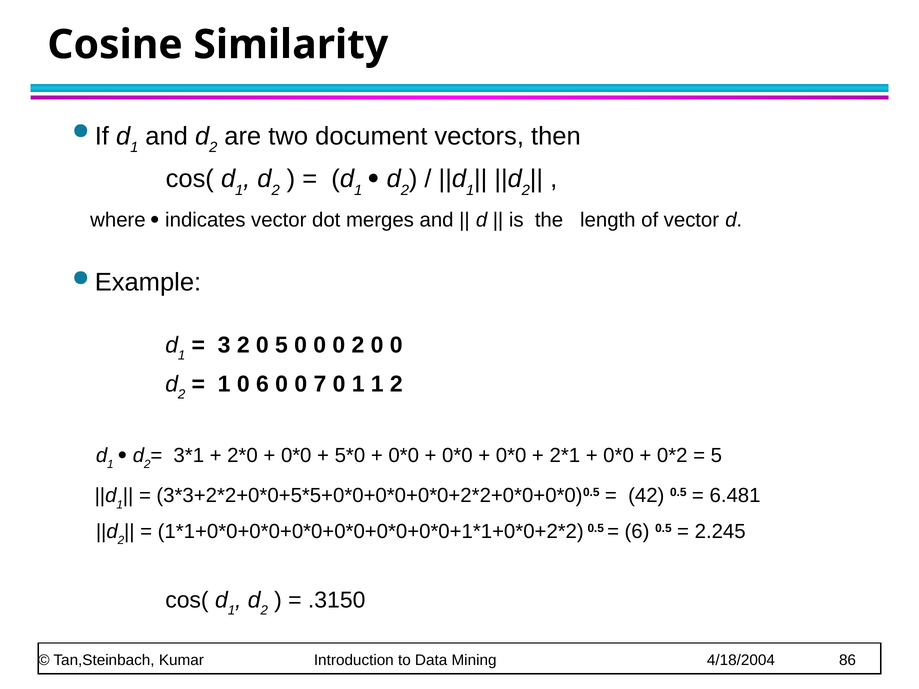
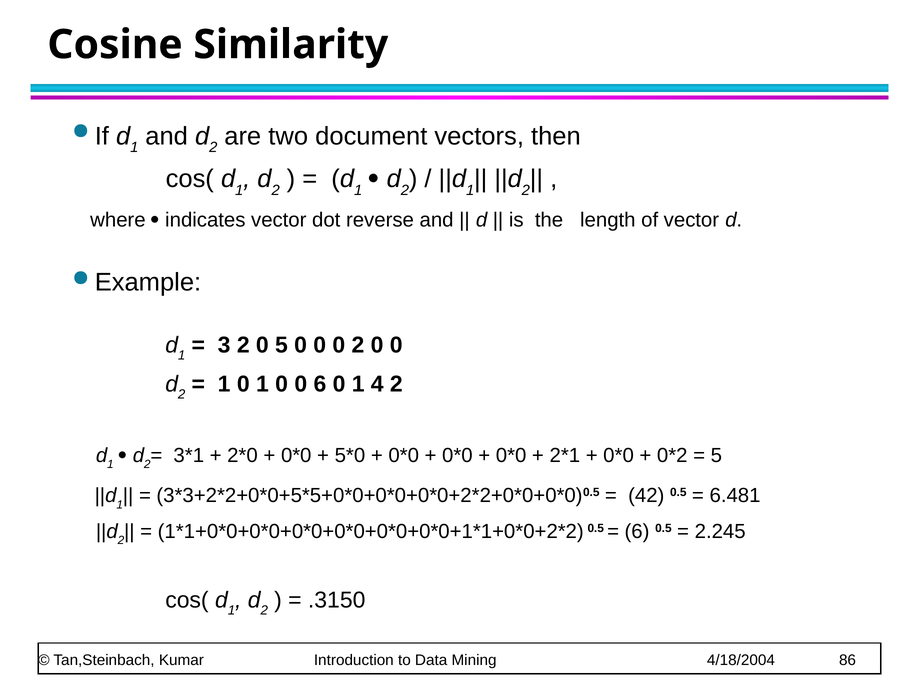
merges: merges -> reverse (380, 220)
1 0 6: 6 -> 1 (262, 384)
0 7: 7 -> 6 (320, 384)
1 1: 1 -> 4 (377, 384)
